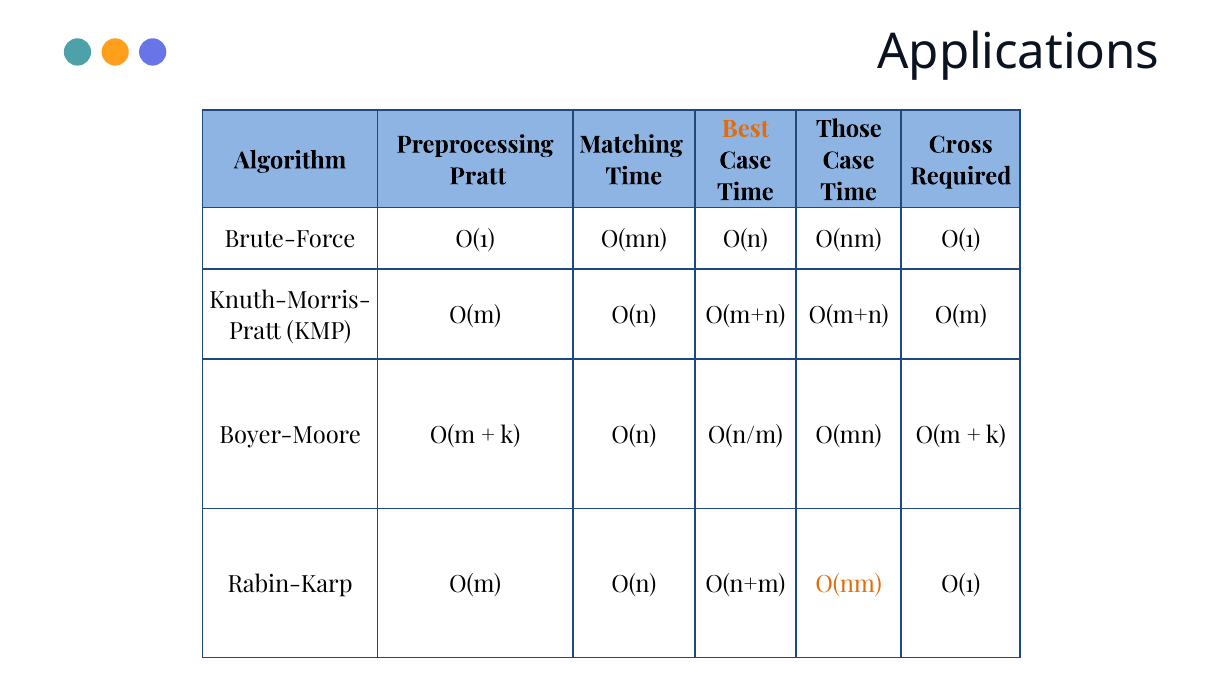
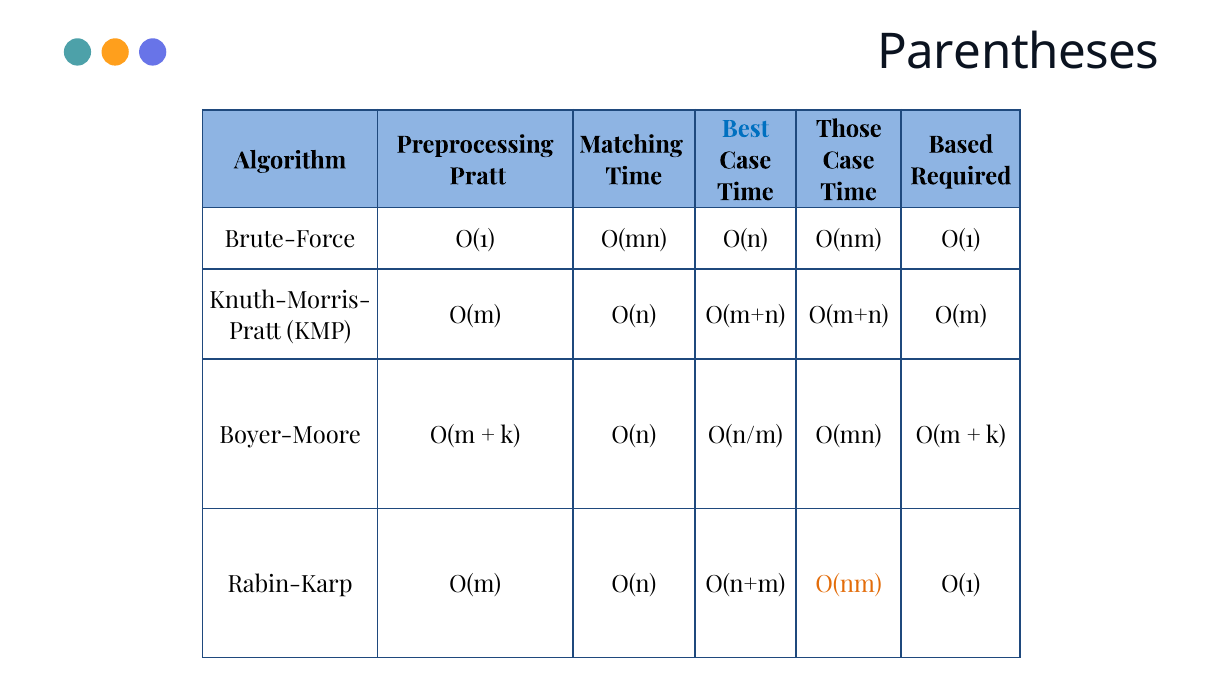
Applications: Applications -> Parentheses (1019, 52)
Best colour: orange -> blue (745, 129)
Cross: Cross -> Based (961, 145)
